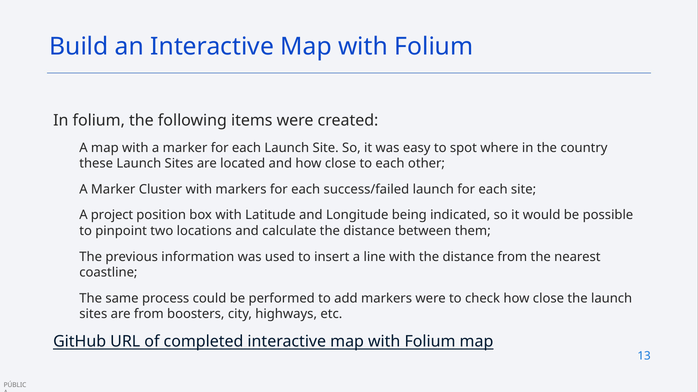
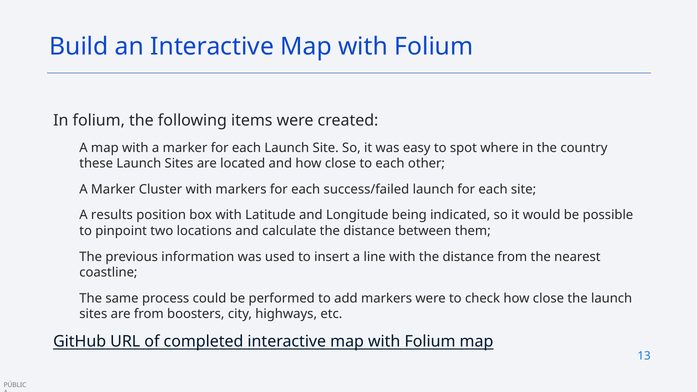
project: project -> results (112, 216)
